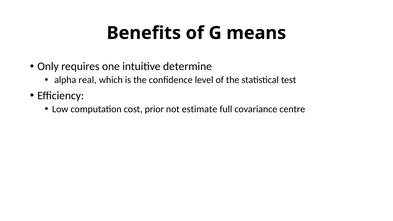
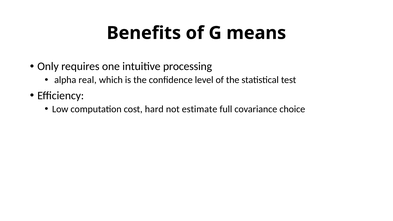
determine: determine -> processing (188, 66)
prior: prior -> hard (154, 109)
centre: centre -> choice (292, 109)
